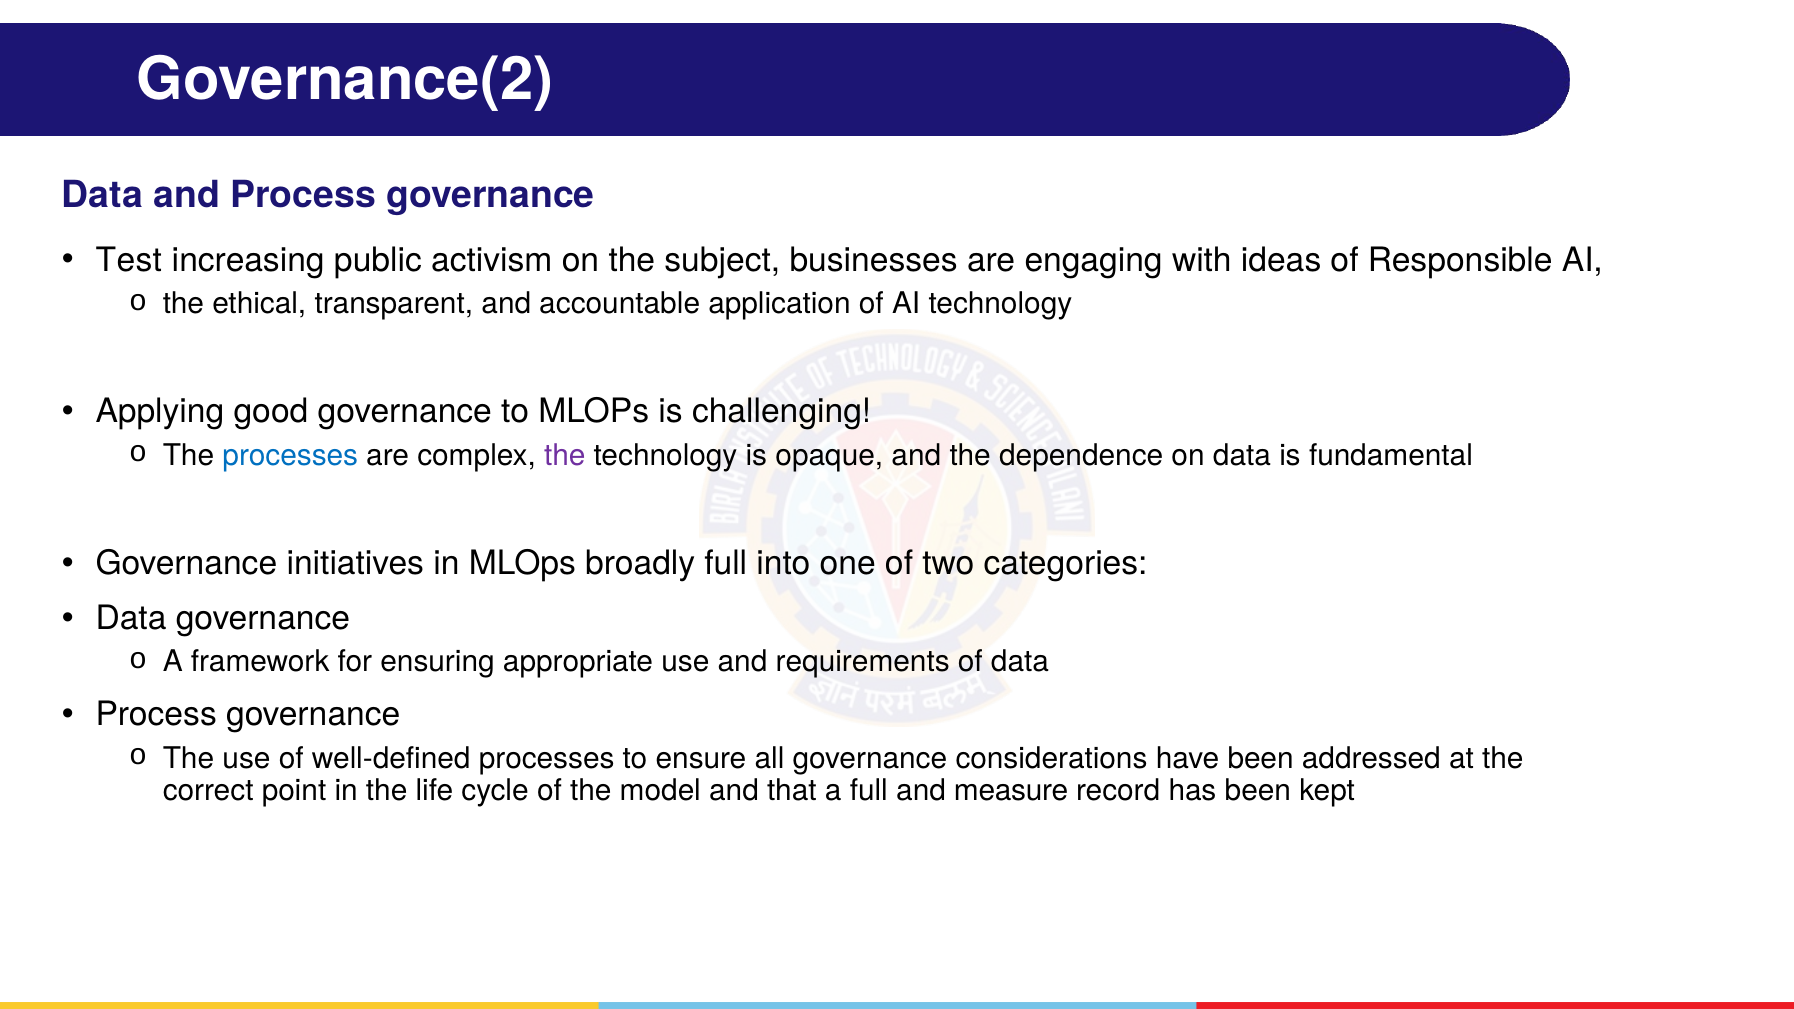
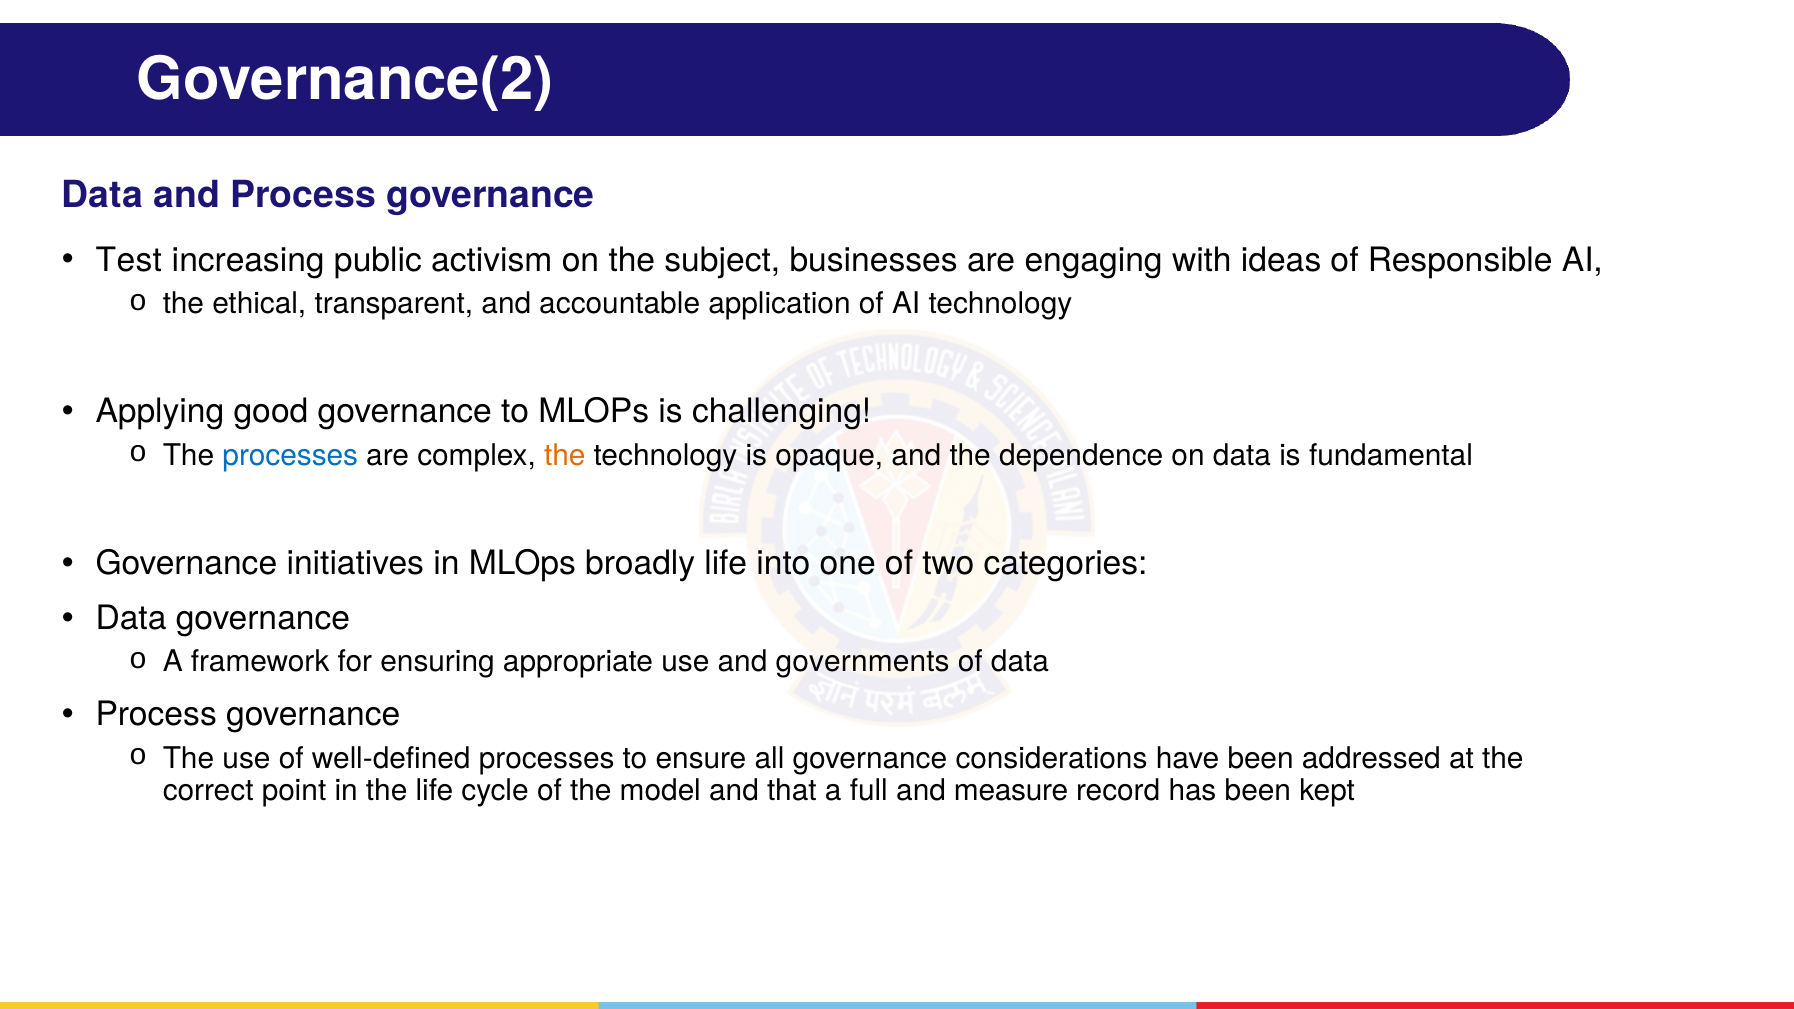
the colour: purple -> orange (565, 455)
broadly full: full -> life (726, 563)
requirements: requirements -> governments (863, 662)
